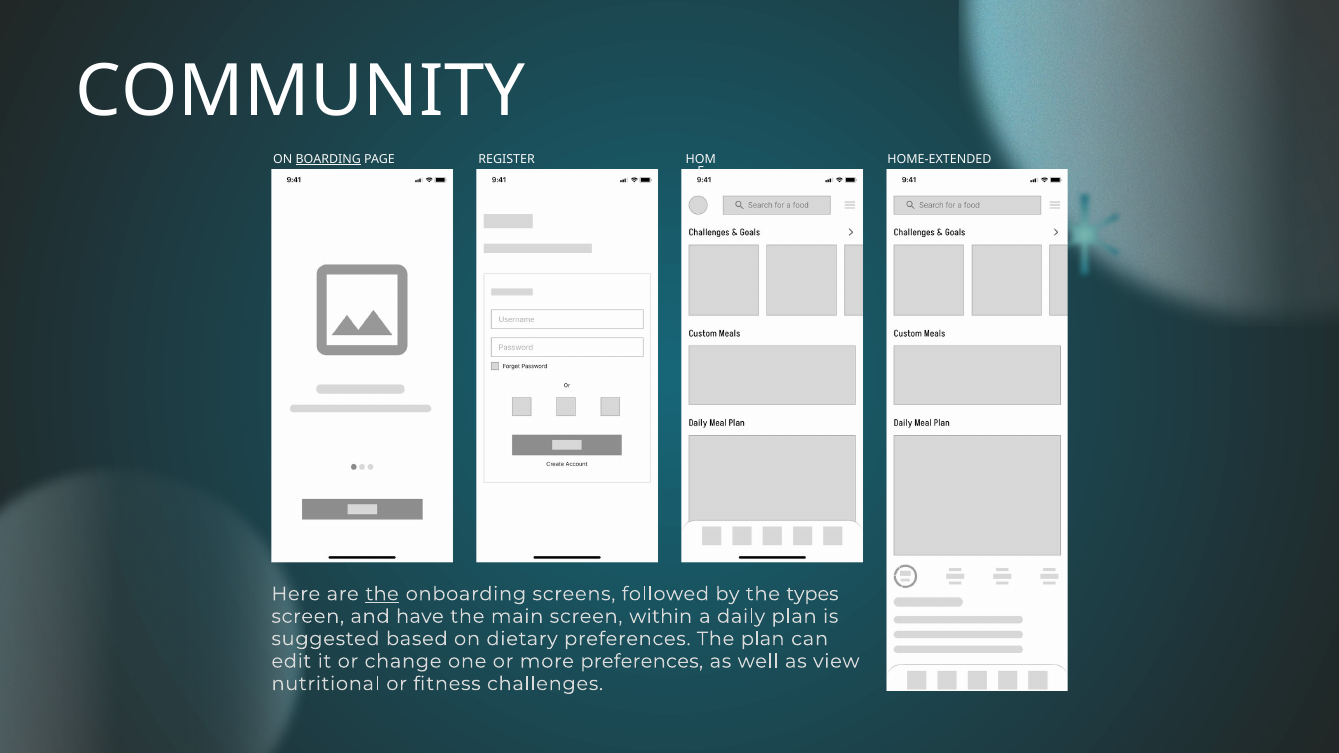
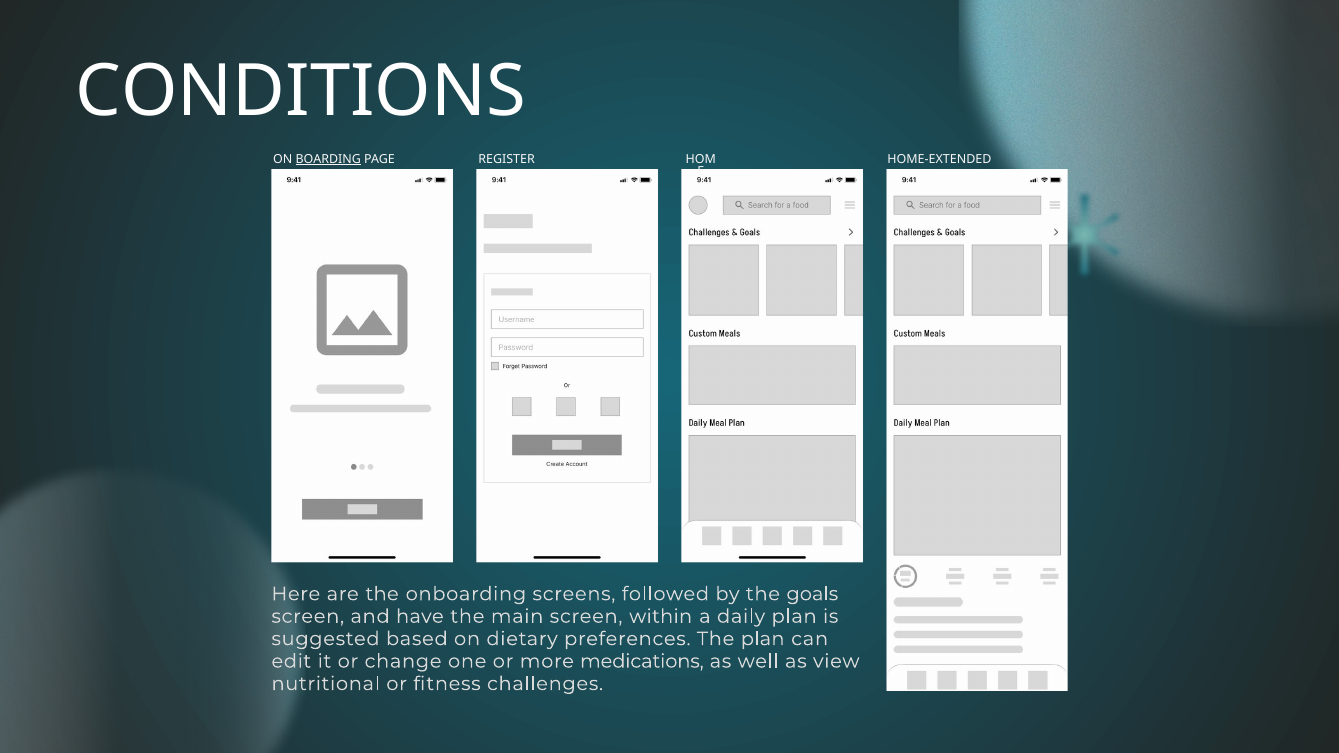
COMMUNITY: COMMUNITY -> CONDITIONS (301, 92)
the underline: present -> none (382, 594)
types: types -> goals (812, 594)
more preferences: preferences -> medications (642, 661)
